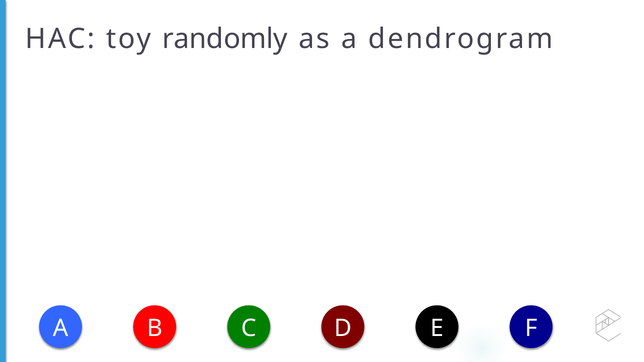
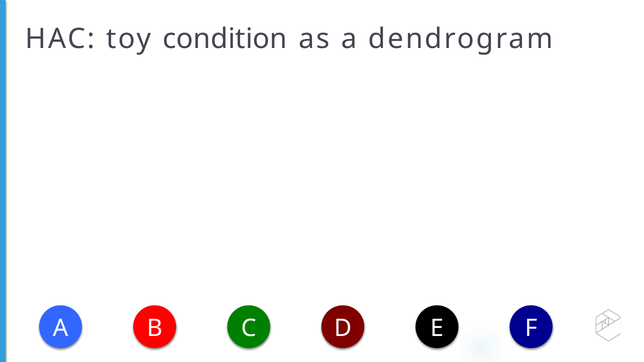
randomly: randomly -> condition (225, 39)
